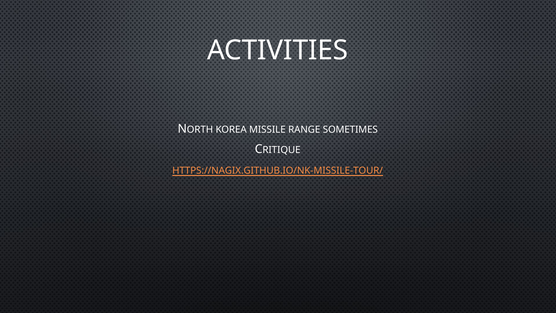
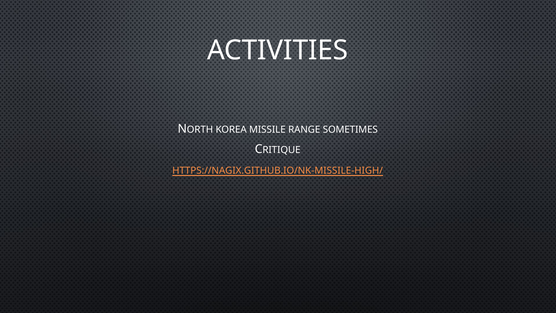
HTTPS://NAGIX.GITHUB.IO/NK-MISSILE-TOUR/: HTTPS://NAGIX.GITHUB.IO/NK-MISSILE-TOUR/ -> HTTPS://NAGIX.GITHUB.IO/NK-MISSILE-HIGH/ (278, 170)
